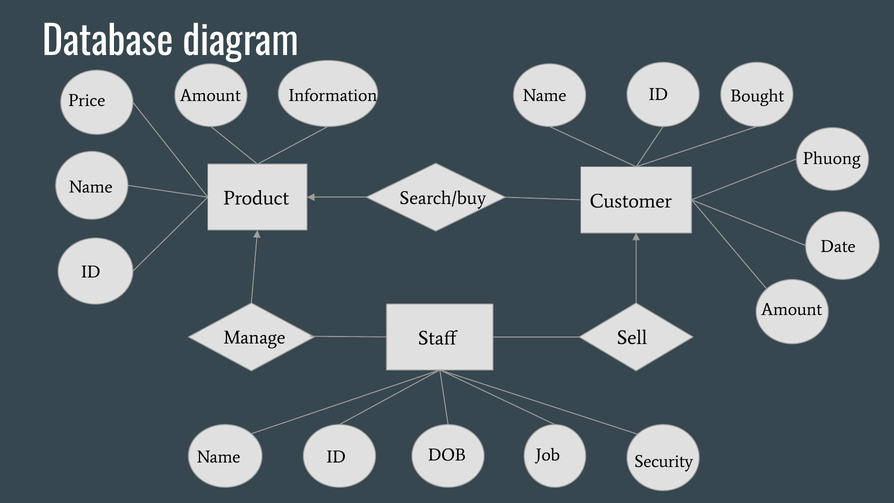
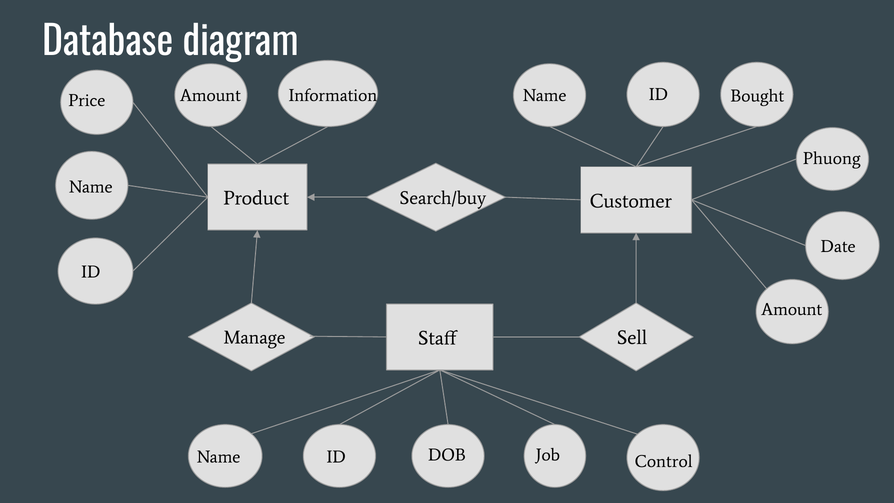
Security: Security -> Control (664, 462)
